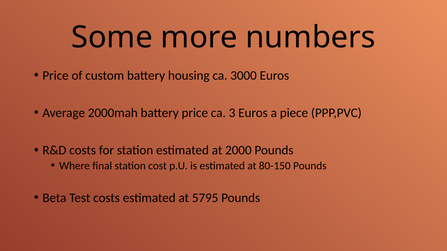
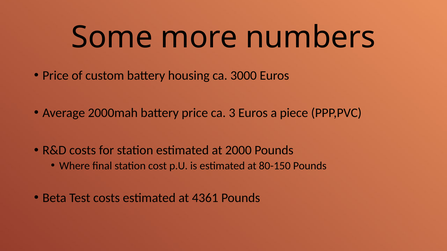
5795: 5795 -> 4361 (205, 198)
